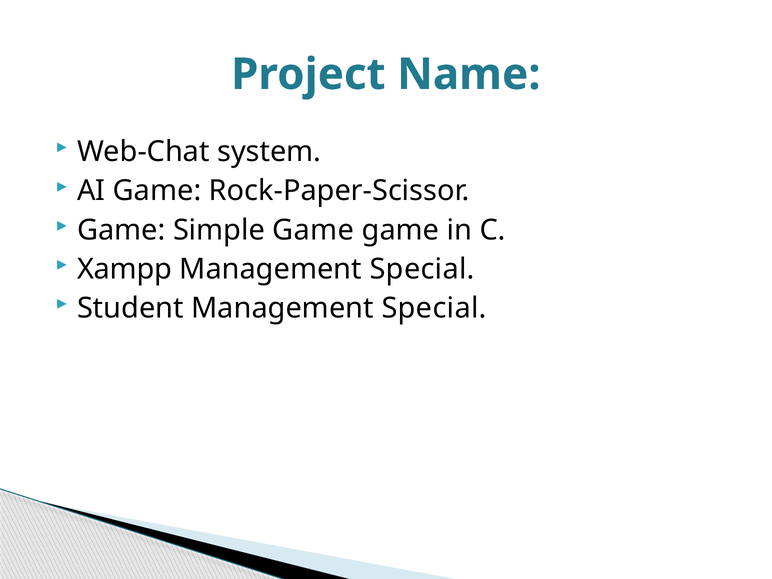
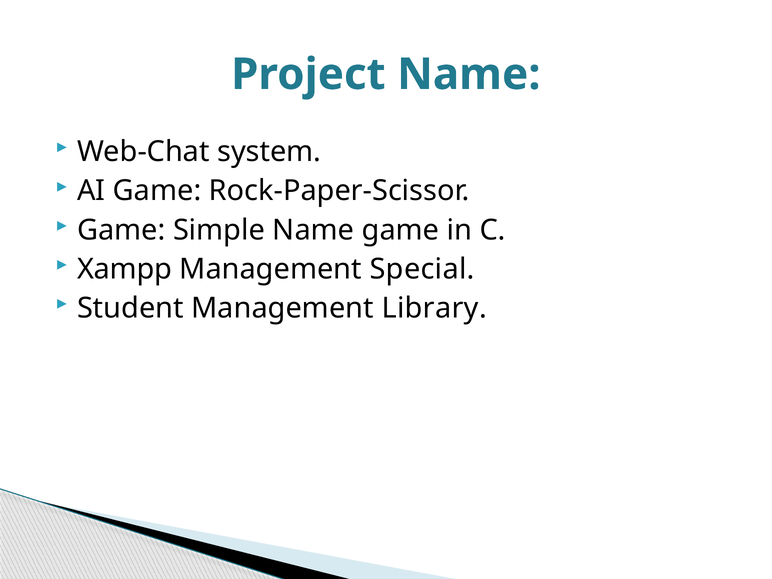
Simple Game: Game -> Name (313, 230)
Student Management Special: Special -> Library (434, 308)
